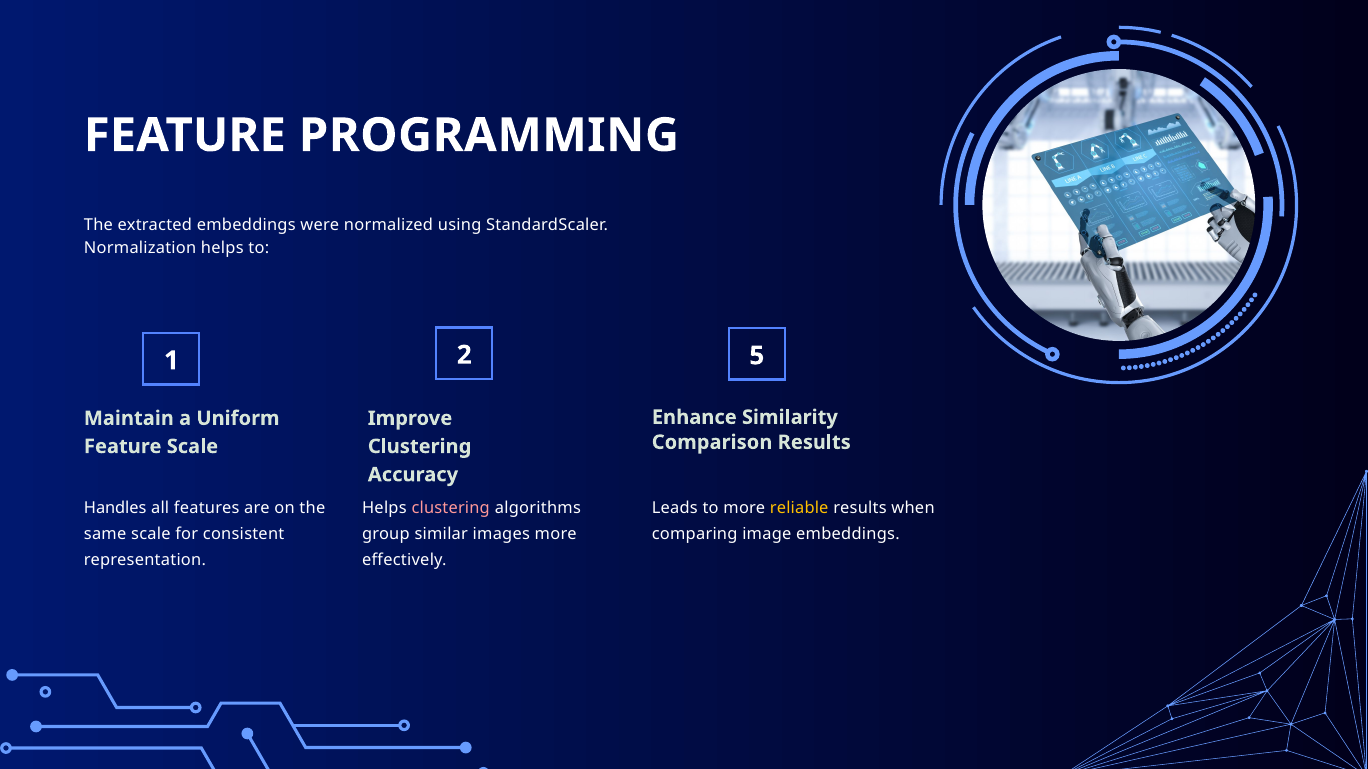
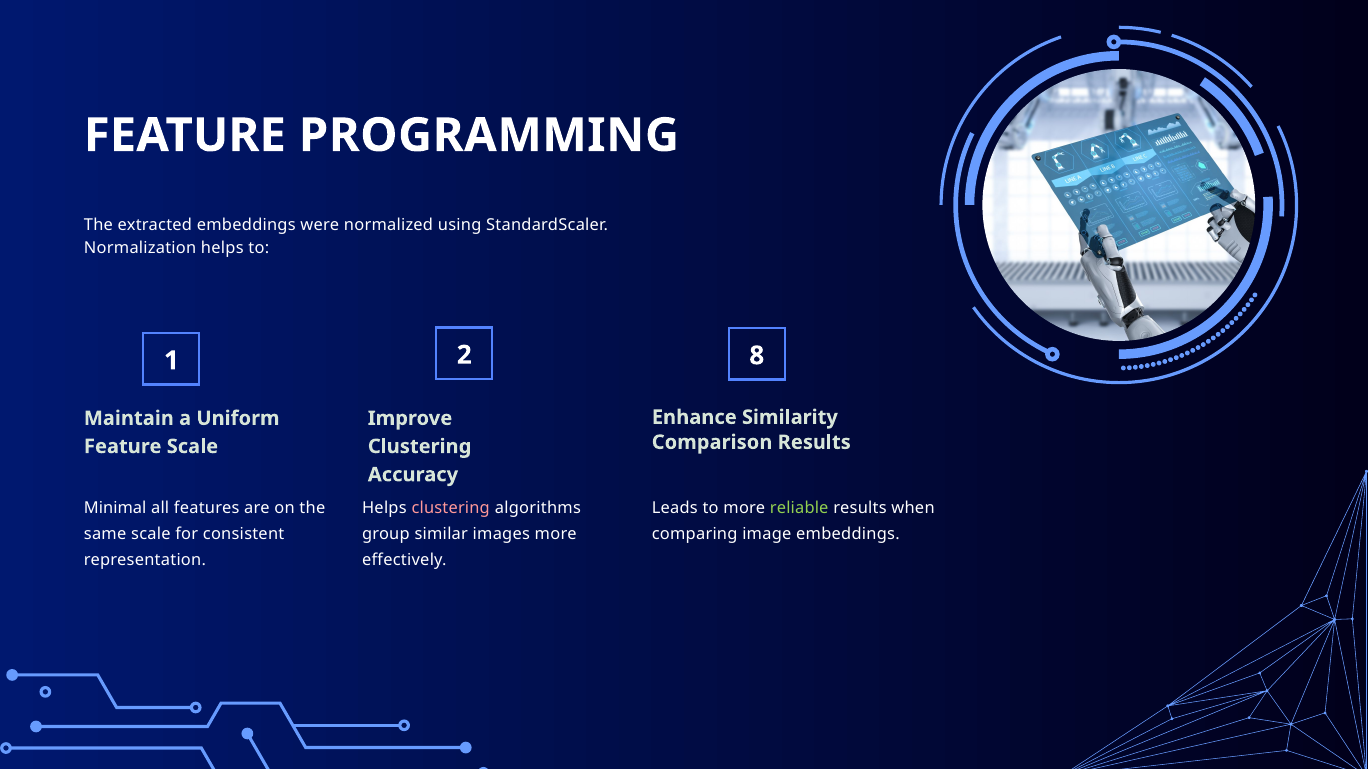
5: 5 -> 8 (757, 356)
reliable colour: yellow -> light green (799, 509)
Handles: Handles -> Minimal (115, 509)
